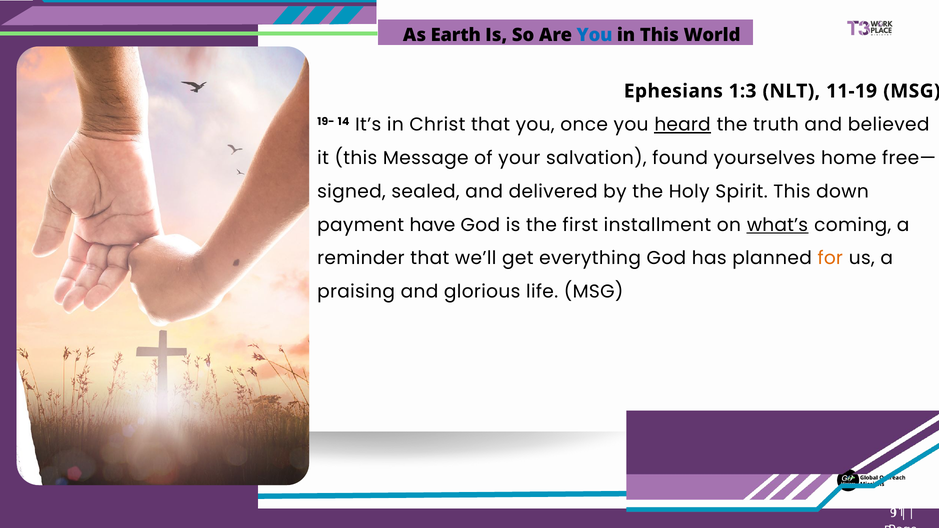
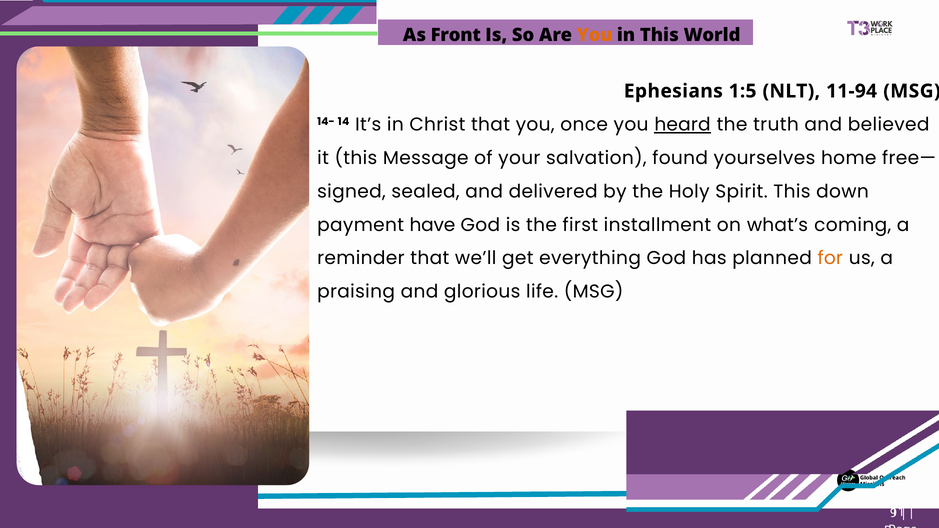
Earth: Earth -> Front (456, 35)
You colour: blue -> orange (595, 35)
1:3: 1:3 -> 1:5 (743, 91)
11-19: 11-19 -> 11-94 (852, 91)
19-: 19- -> 14- (326, 122)
what’s underline: present -> none (777, 225)
